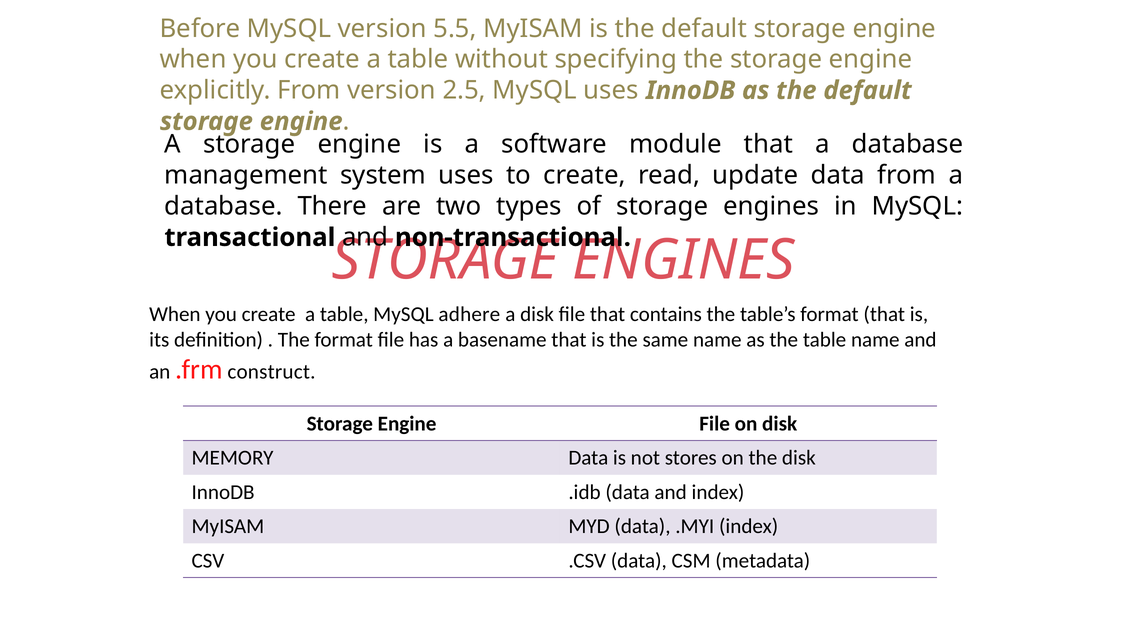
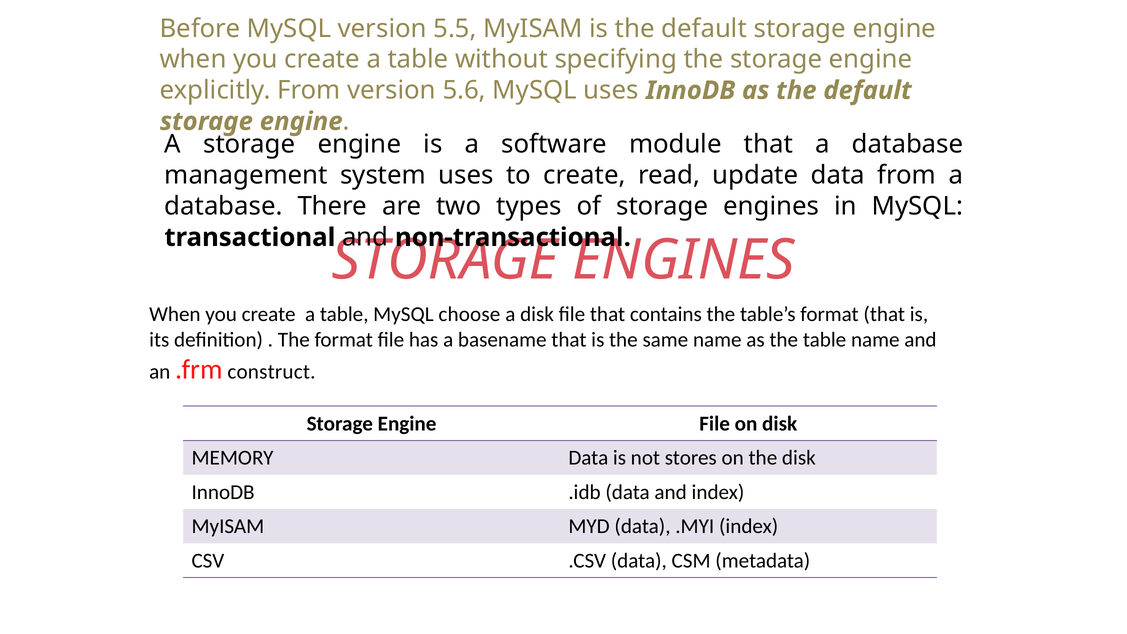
2.5: 2.5 -> 5.6 (464, 90)
adhere: adhere -> choose (469, 314)
